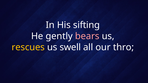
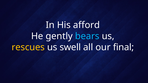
sifting: sifting -> afford (86, 25)
bears colour: pink -> light blue (87, 36)
thro: thro -> final (124, 47)
